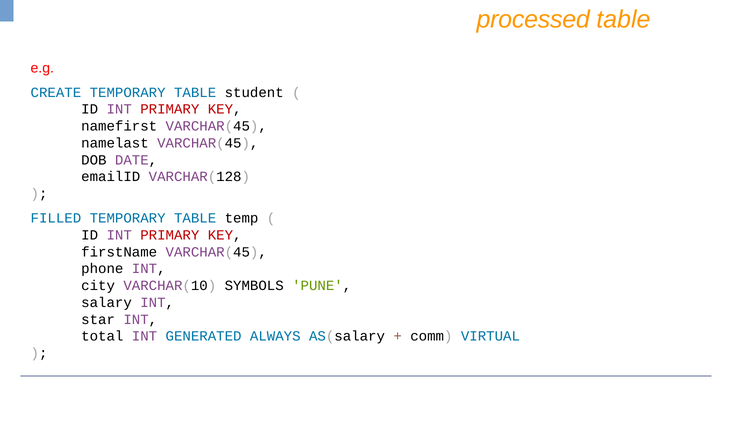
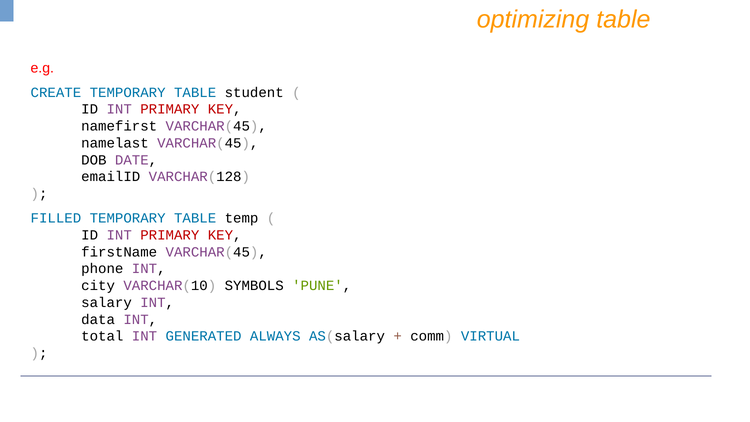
processed: processed -> optimizing (533, 20)
star: star -> data (98, 319)
